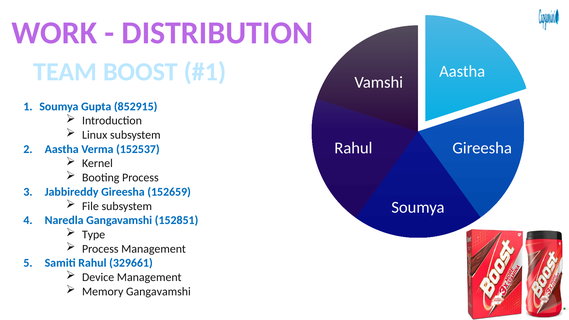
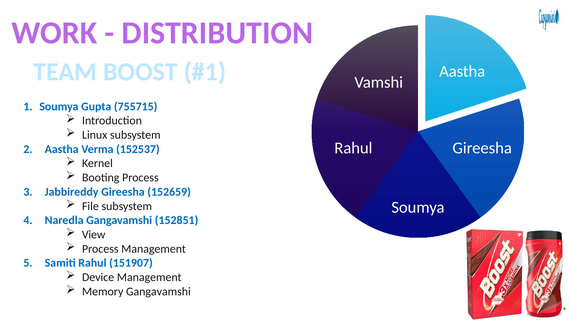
852915: 852915 -> 755715 (136, 107)
Type: Type -> View (94, 235)
329661: 329661 -> 151907 (131, 263)
